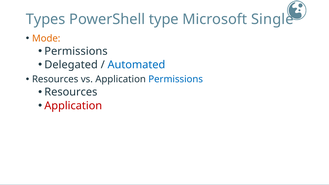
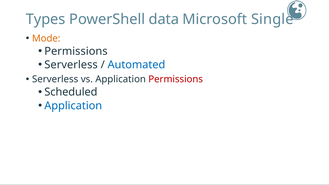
type: type -> data (164, 19)
Delegated: Delegated -> Serverless (71, 65)
Resources: Resources -> Serverless (55, 79)
Permissions colour: blue -> red (176, 79)
Resources: Resources -> Scheduled (71, 92)
Application colour: red -> blue (73, 106)
